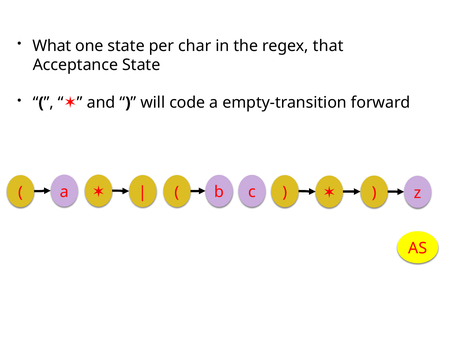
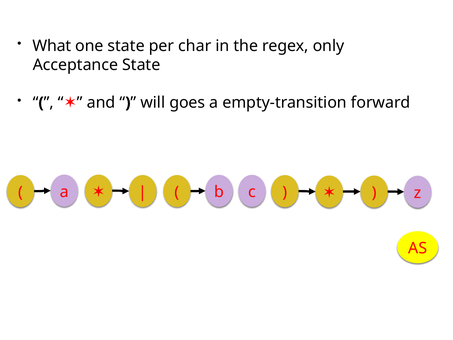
that: that -> only (328, 46)
code: code -> goes (187, 103)
